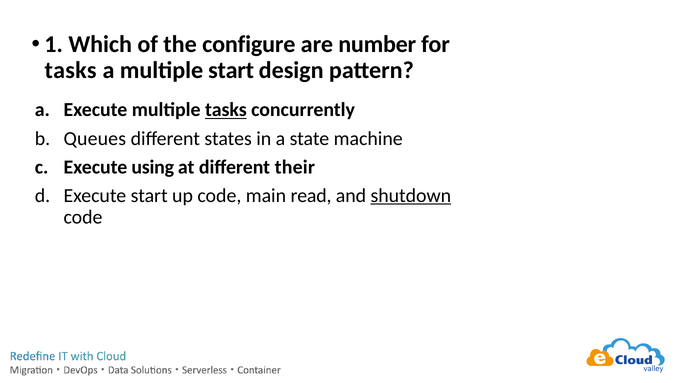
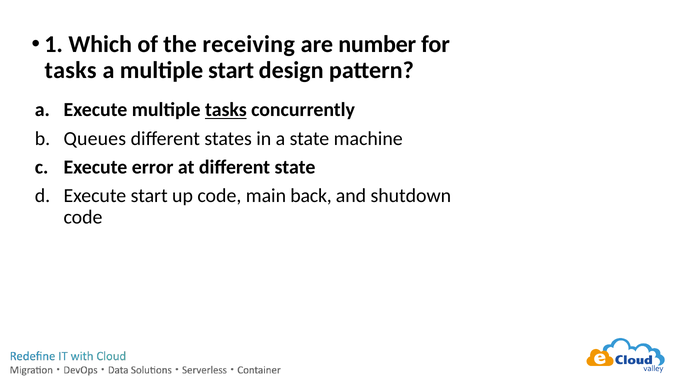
configure: configure -> receiving (249, 44)
using: using -> error (153, 167)
different their: their -> state (295, 167)
read: read -> back (311, 196)
shutdown underline: present -> none (411, 196)
